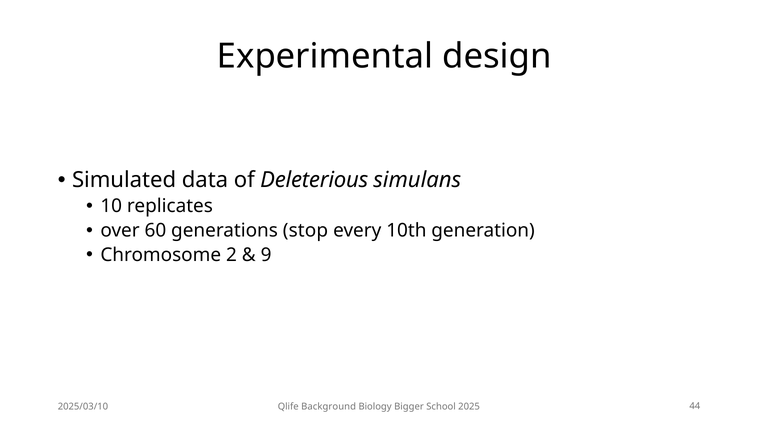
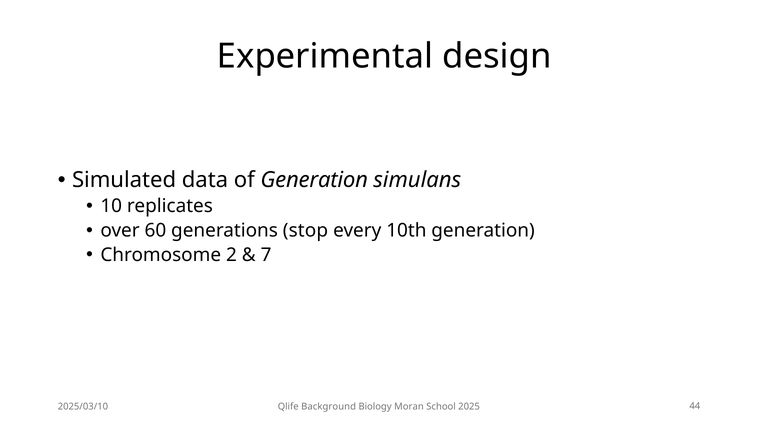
of Deleterious: Deleterious -> Generation (314, 180)
9: 9 -> 7 (266, 255)
Bigger: Bigger -> Moran (409, 407)
